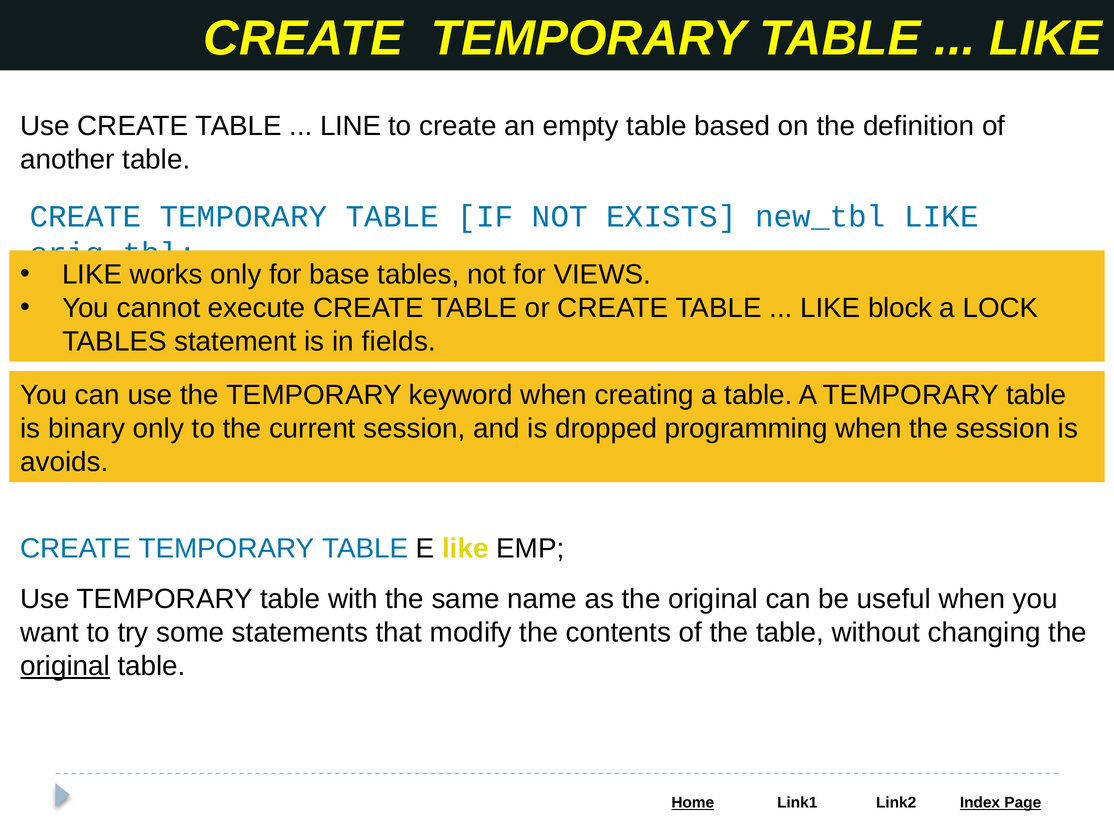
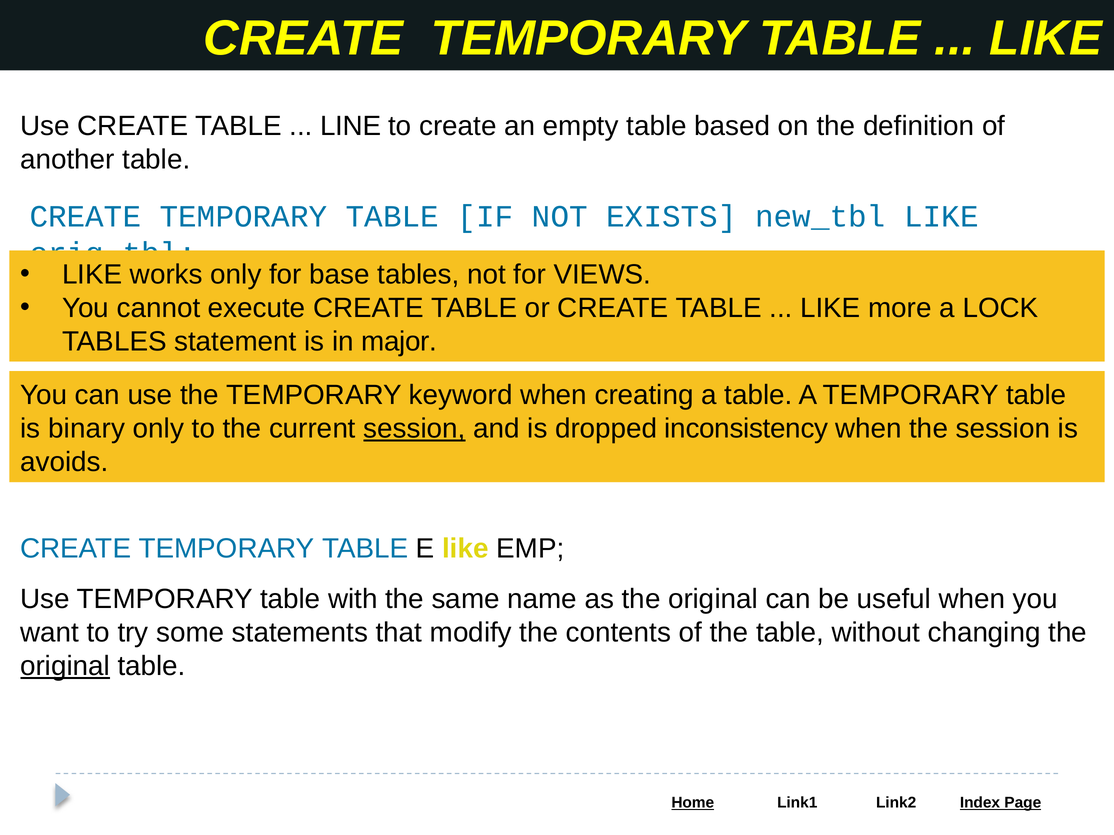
block: block -> more (900, 308)
fields: fields -> major (399, 342)
session underline: none -> present (414, 429)
programming: programming -> inconsistency (746, 429)
